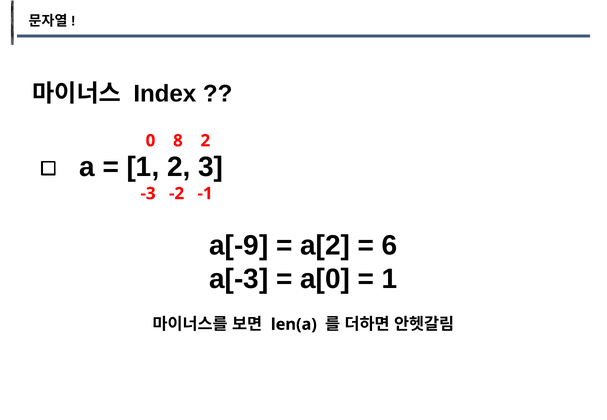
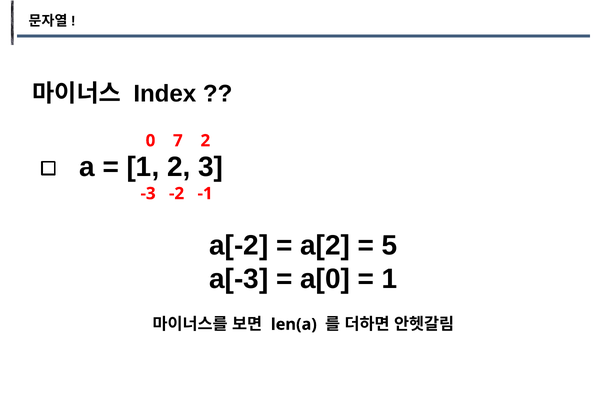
8: 8 -> 7 (178, 141)
a[-9: a[-9 -> a[-2 (239, 246)
6: 6 -> 5 (390, 246)
